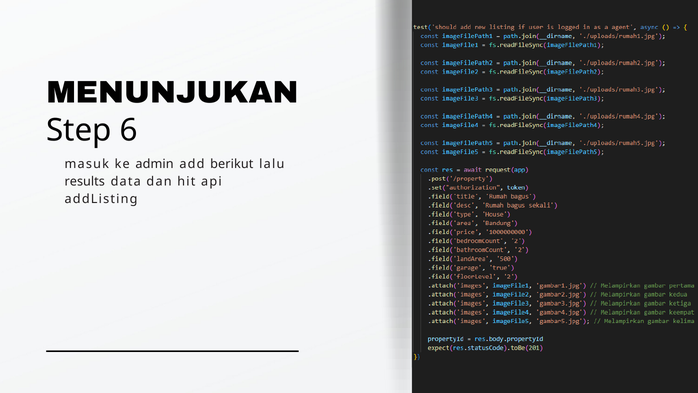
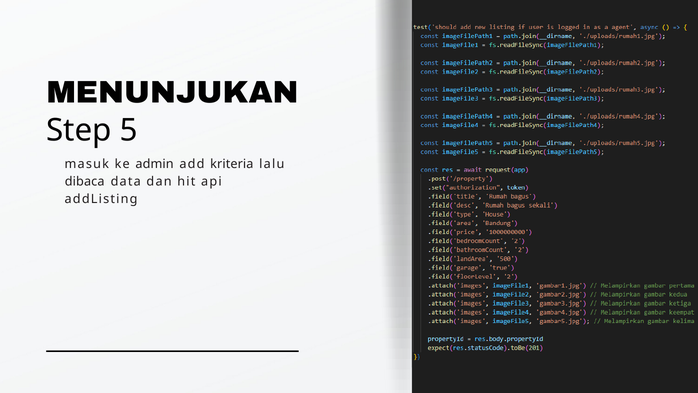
6: 6 -> 5 (129, 130)
berikut: berikut -> kriteria (232, 164)
results: results -> dibaca (85, 182)
